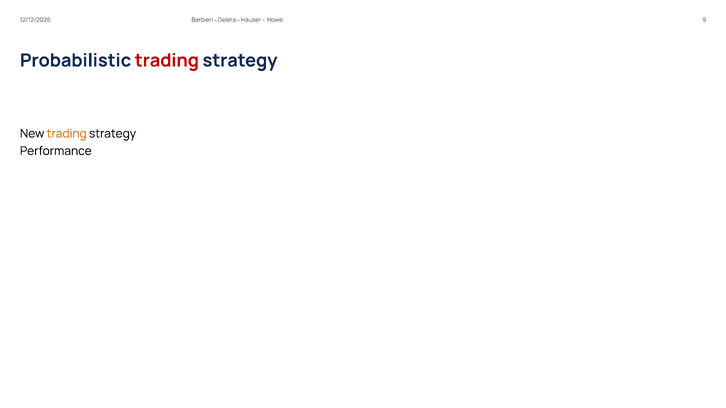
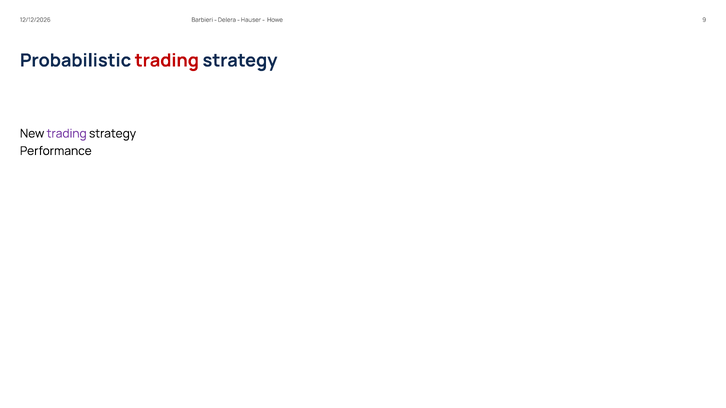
trading colour: orange -> purple (67, 134)
